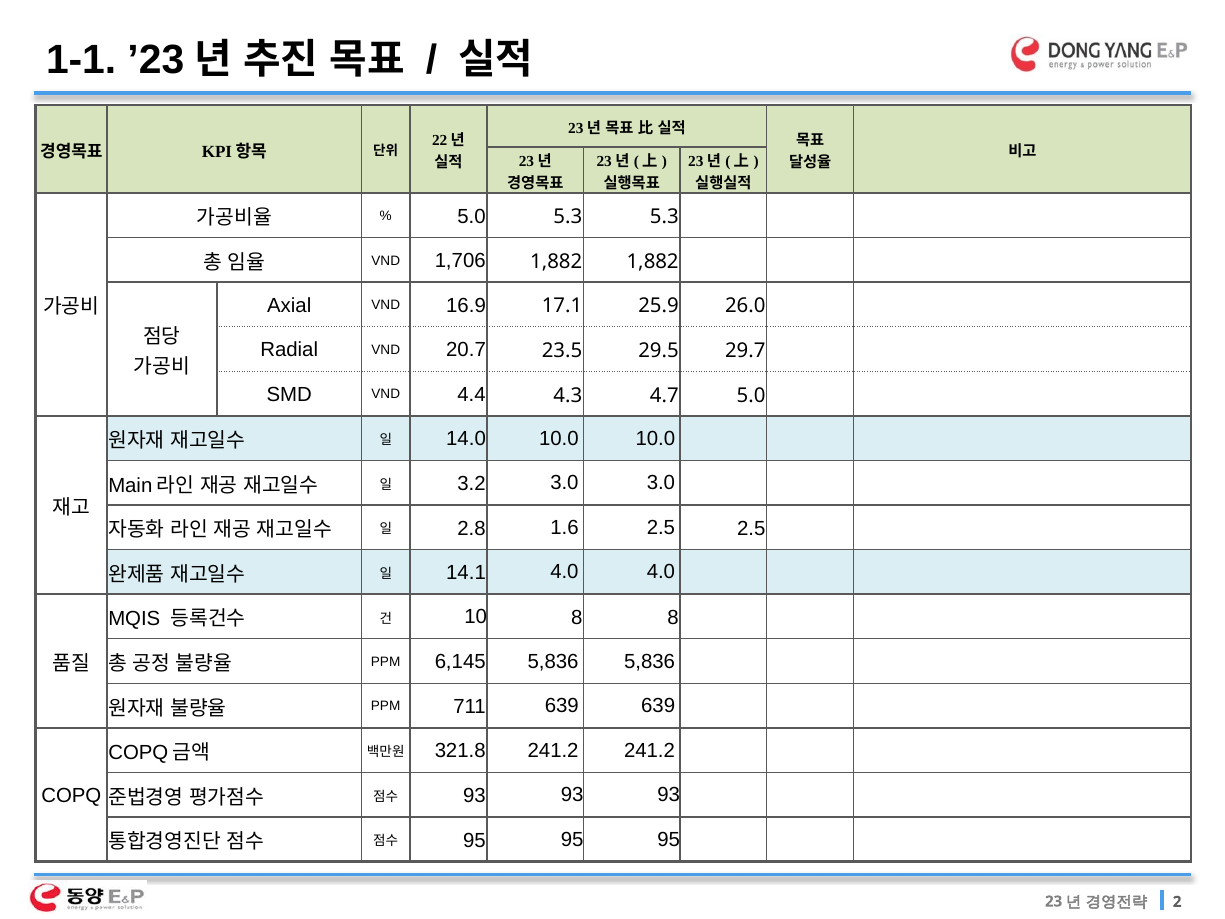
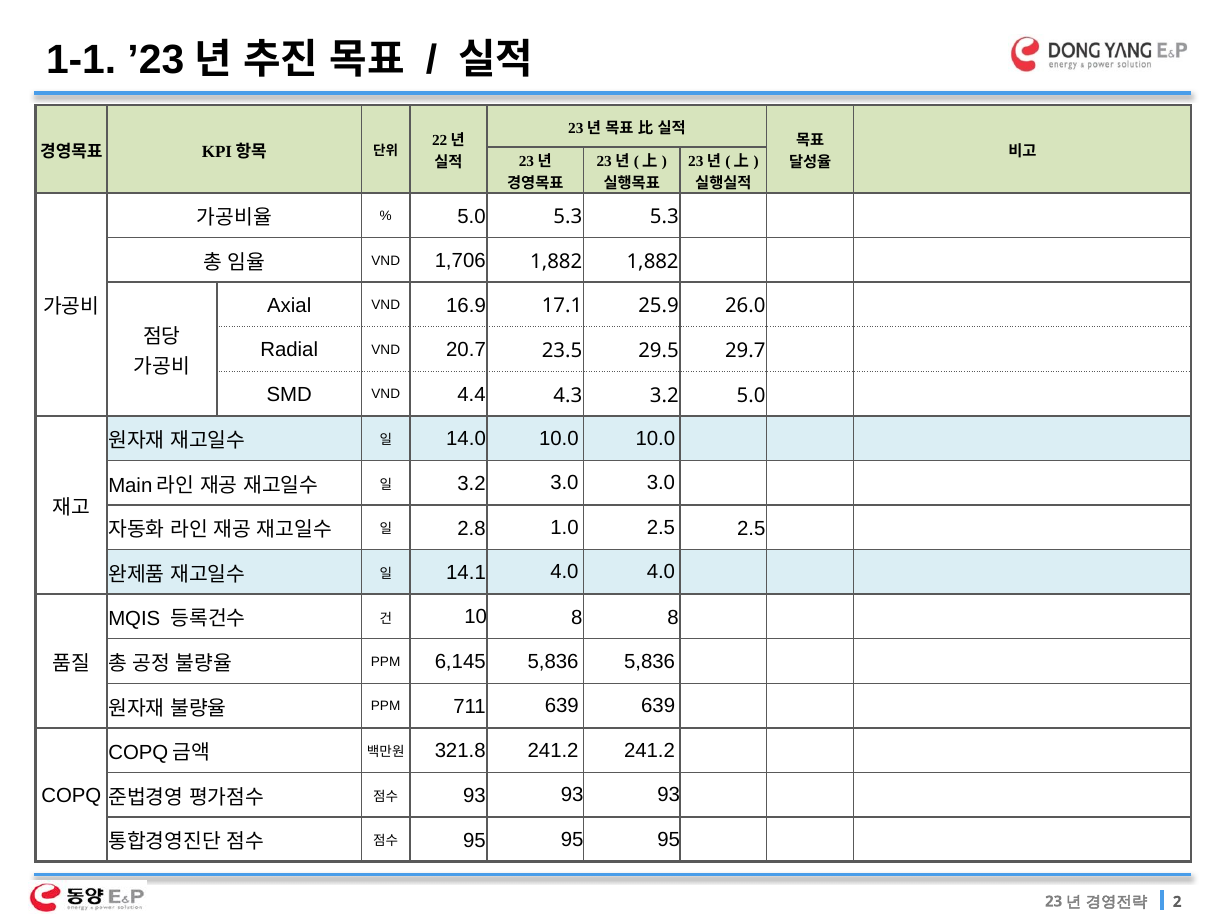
4.3 4.7: 4.7 -> 3.2 (664, 395)
1.6: 1.6 -> 1.0 (564, 528)
